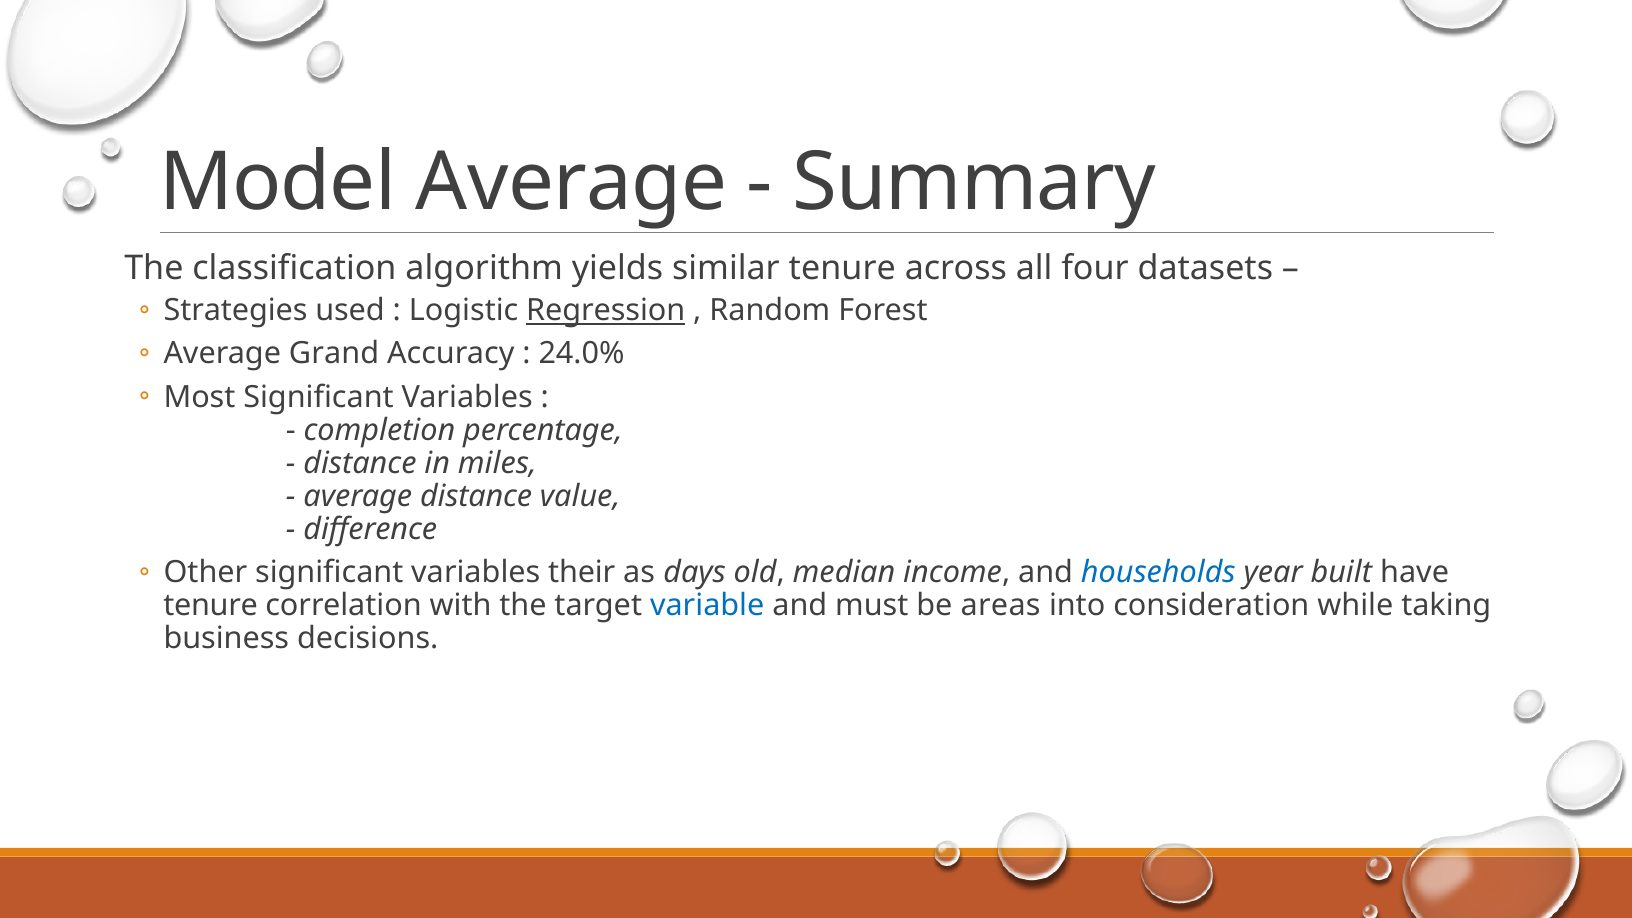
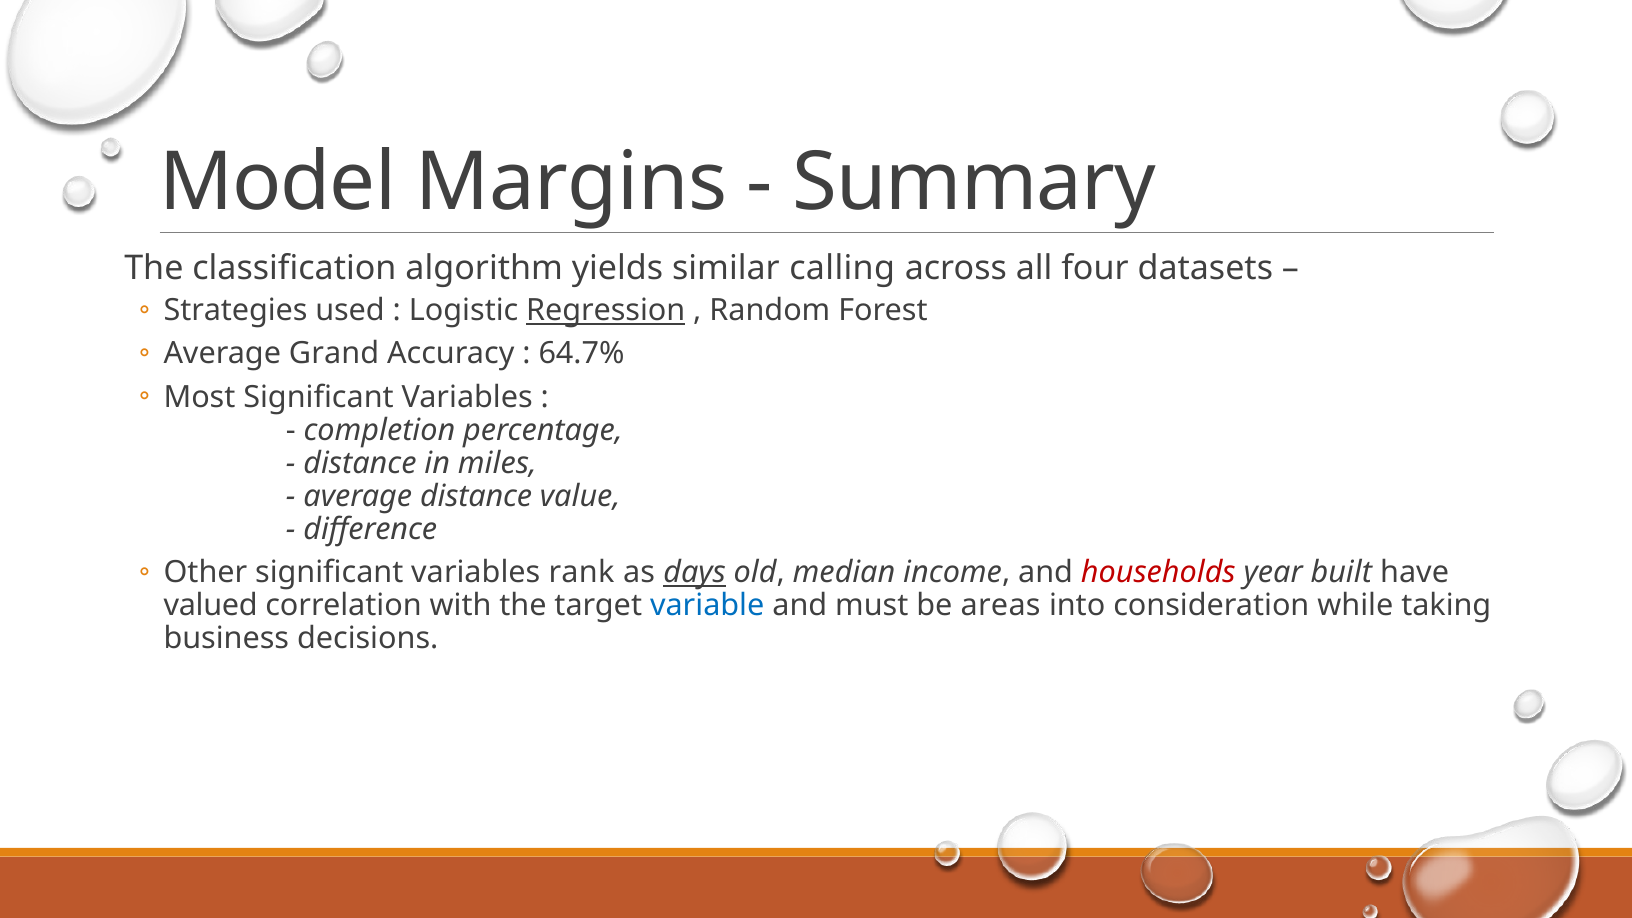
Model Average: Average -> Margins (571, 183)
similar tenure: tenure -> calling (842, 269)
24.0%: 24.0% -> 64.7% (581, 354)
their: their -> rank (581, 573)
days underline: none -> present (695, 573)
households colour: blue -> red (1158, 573)
tenure: tenure -> valued (211, 606)
